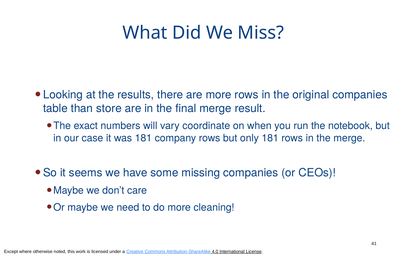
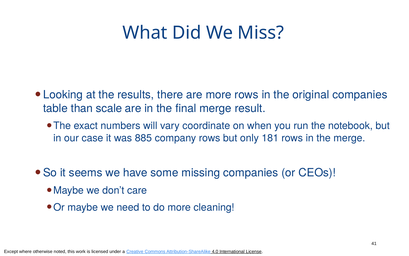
store: store -> scale (109, 108)
was 181: 181 -> 885 (143, 138)
